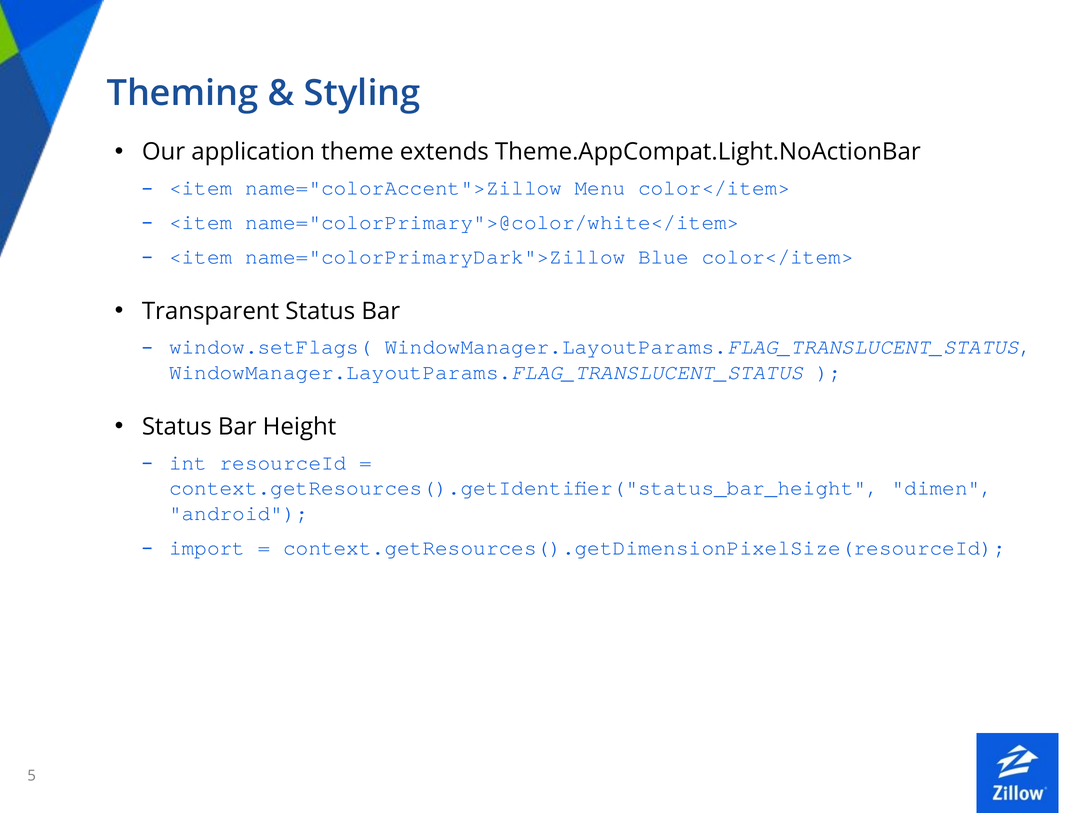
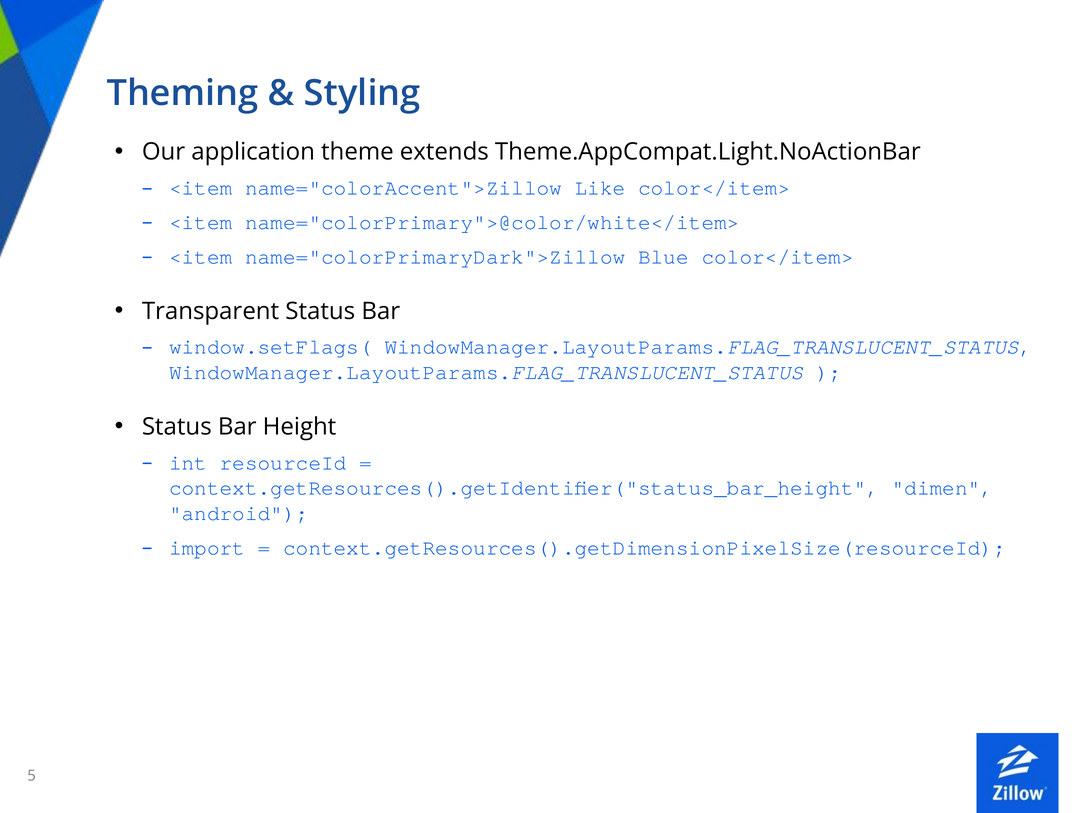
Menu: Menu -> Like (600, 188)
